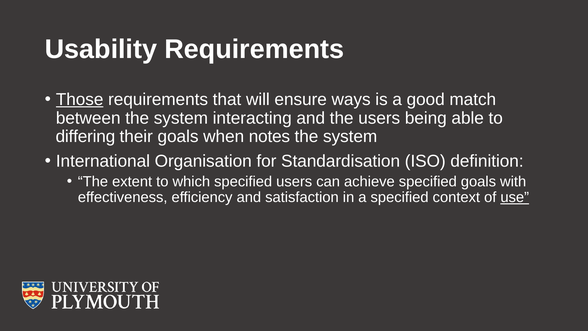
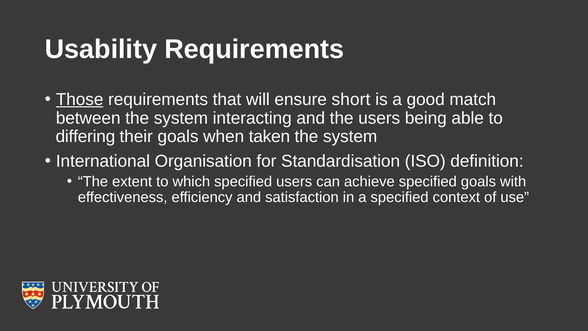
ways: ways -> short (351, 99)
notes: notes -> taken (269, 136)
use underline: present -> none (515, 197)
